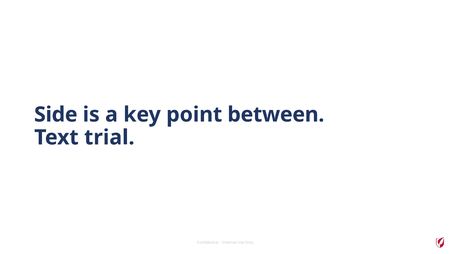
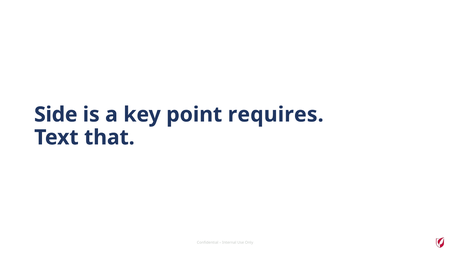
between: between -> requires (276, 115)
trial: trial -> that (109, 138)
